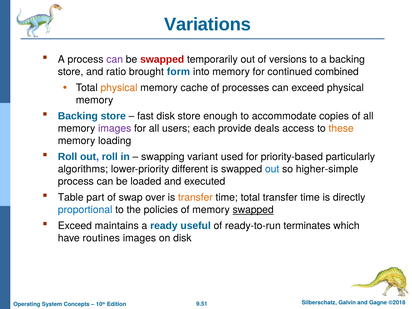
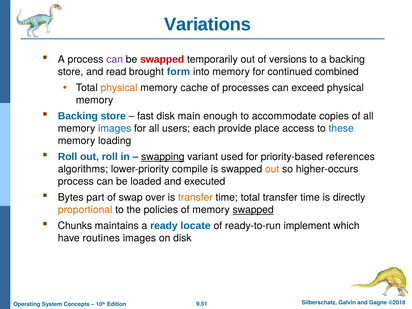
ratio: ratio -> read (116, 72)
disk store: store -> main (189, 116)
images colour: purple -> blue (115, 129)
deals: deals -> place (267, 129)
these colour: orange -> blue (341, 129)
swapping underline: none -> present (163, 157)
particularly: particularly -> references (350, 157)
different: different -> compile (190, 169)
out colour: blue -> orange (272, 169)
higher-simple: higher-simple -> higher-occurs (327, 169)
Table: Table -> Bytes (71, 198)
proportional colour: blue -> orange (85, 210)
Exceed: Exceed -> Chunks (75, 226)
useful: useful -> locate (196, 226)
terminates: terminates -> implement (307, 226)
